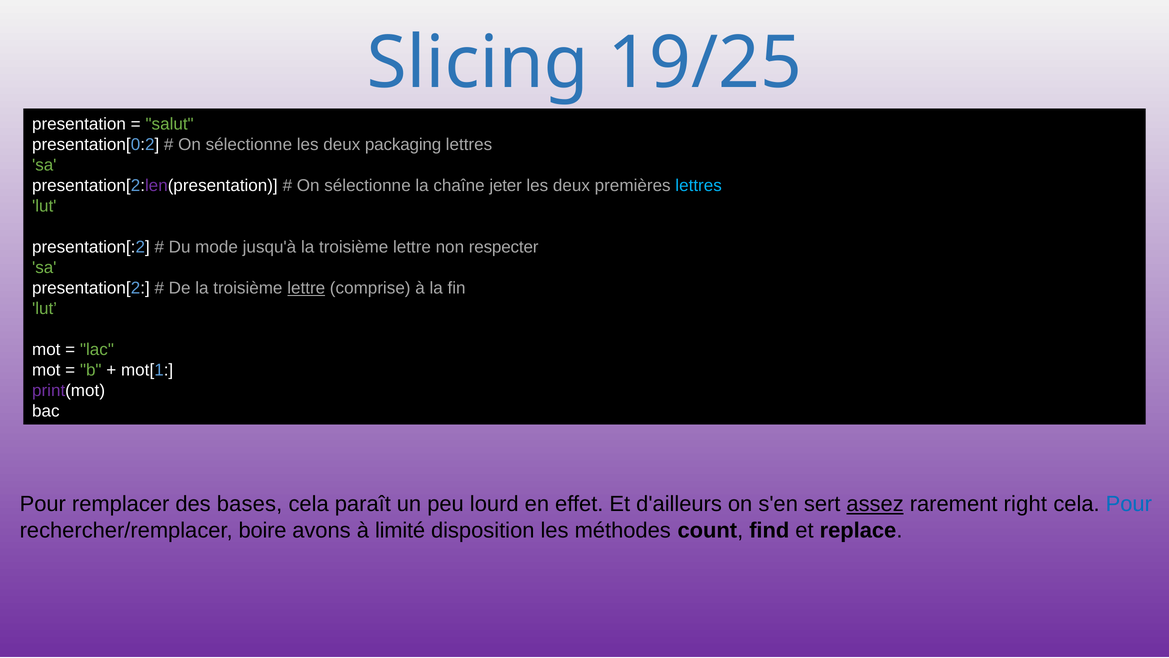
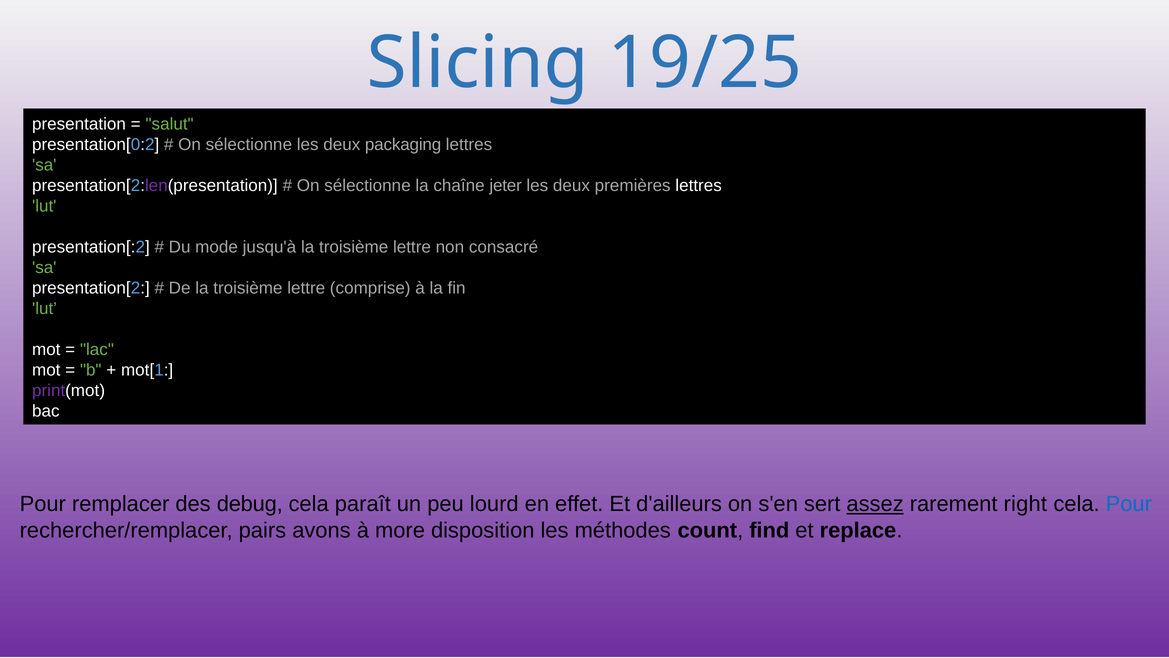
lettres colour: light blue -> white (699, 186)
respecter: respecter -> consacré (504, 247)
lettre underline: present -> none (306, 288)
bases: bases -> debug (250, 504)
boire: boire -> pairs (262, 530)
limité: limité -> more (400, 530)
